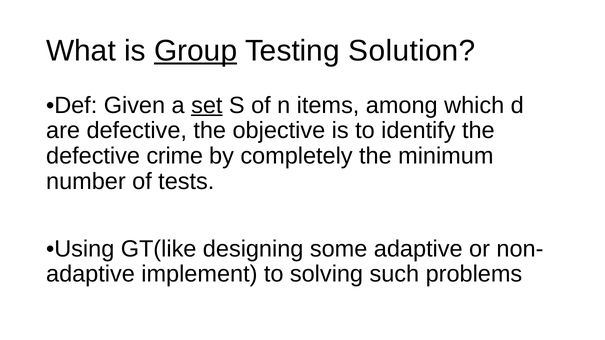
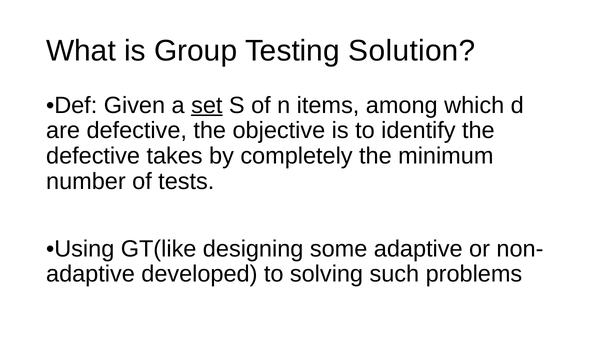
Group underline: present -> none (196, 51)
crime: crime -> takes (175, 156)
implement: implement -> developed (199, 274)
